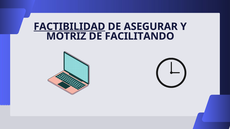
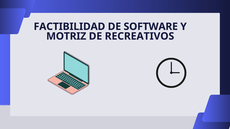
FACTIBILIDAD underline: present -> none (69, 27)
ASEGURAR: ASEGURAR -> SOFTWARE (151, 27)
FACILITANDO: FACILITANDO -> RECREATIVOS (139, 36)
